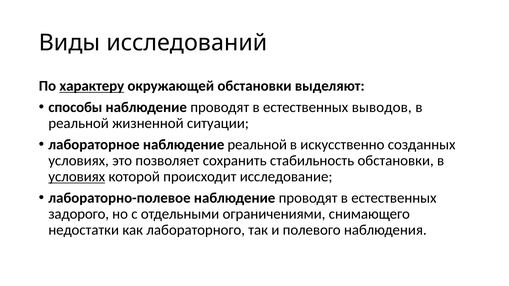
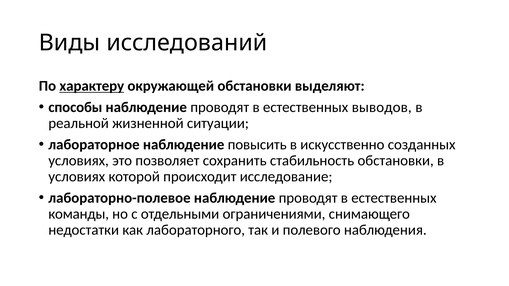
наблюдение реальной: реальной -> повысить (257, 145)
условиях underline: present -> none (77, 177)
задорого: задорого -> команды (79, 214)
